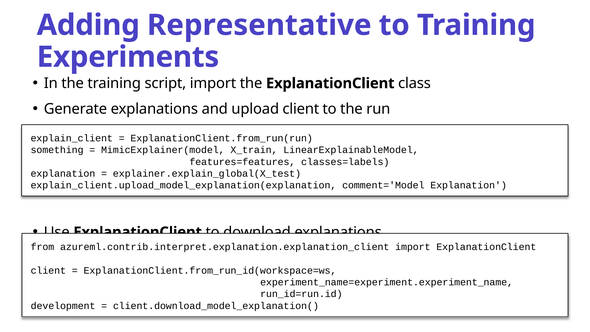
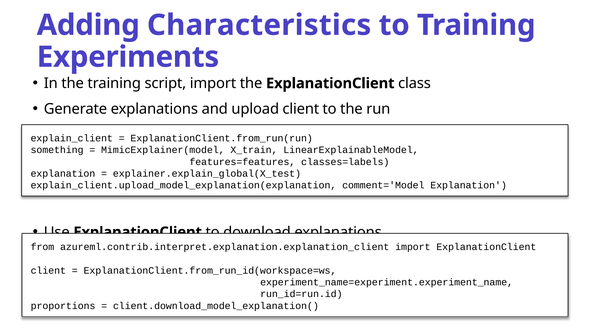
Representative: Representative -> Characteristics (259, 25)
development: development -> proportions (63, 306)
